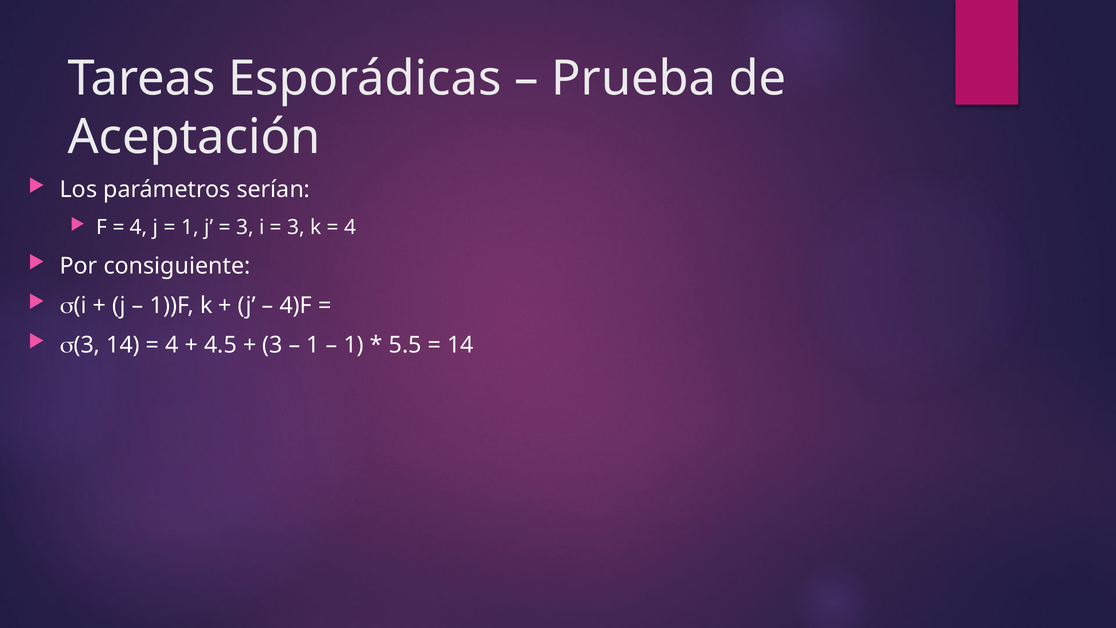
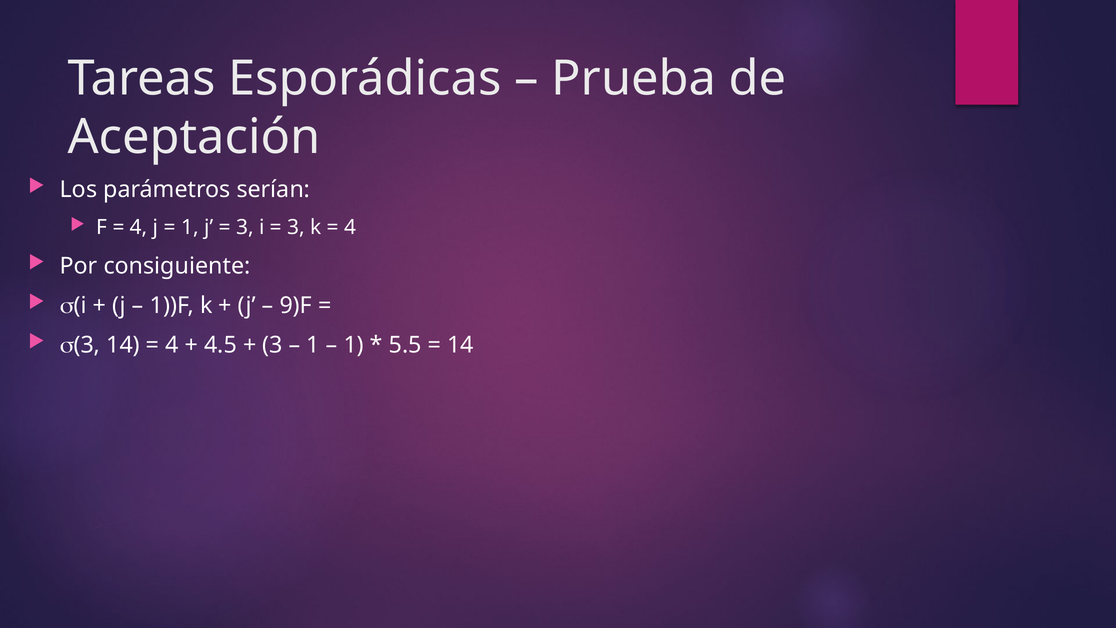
4)F: 4)F -> 9)F (296, 305)
